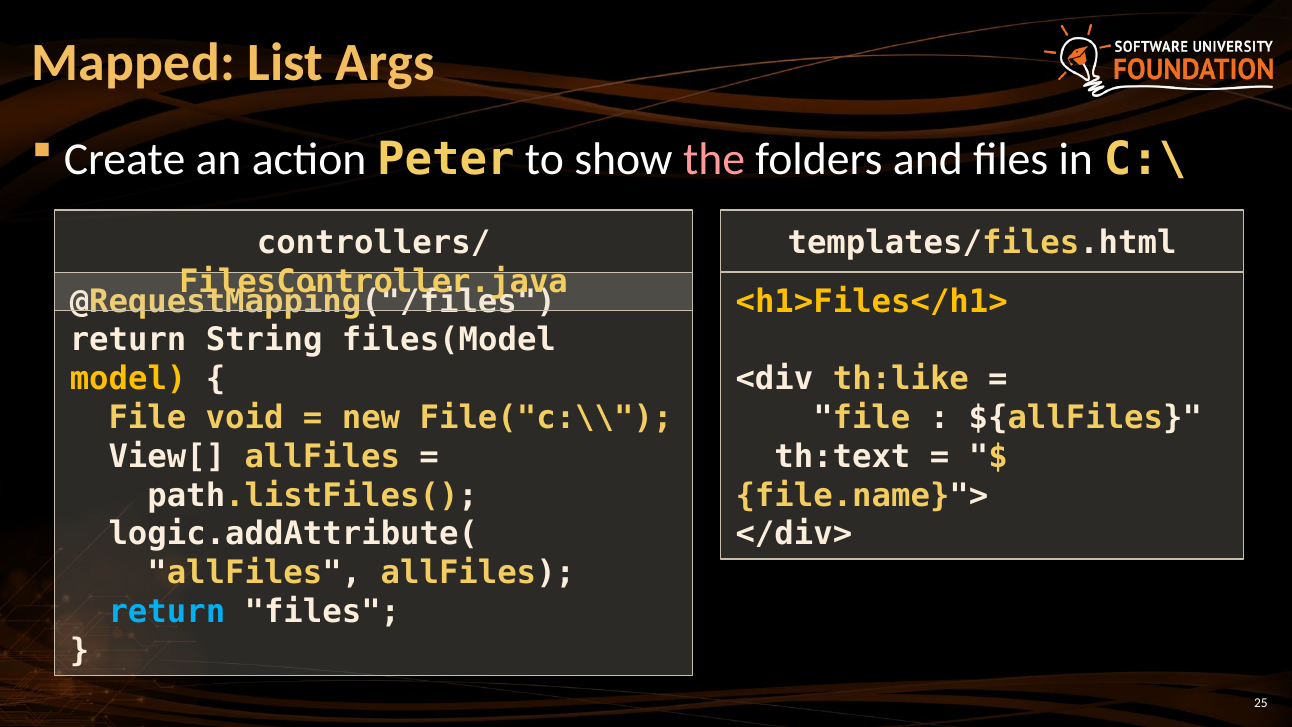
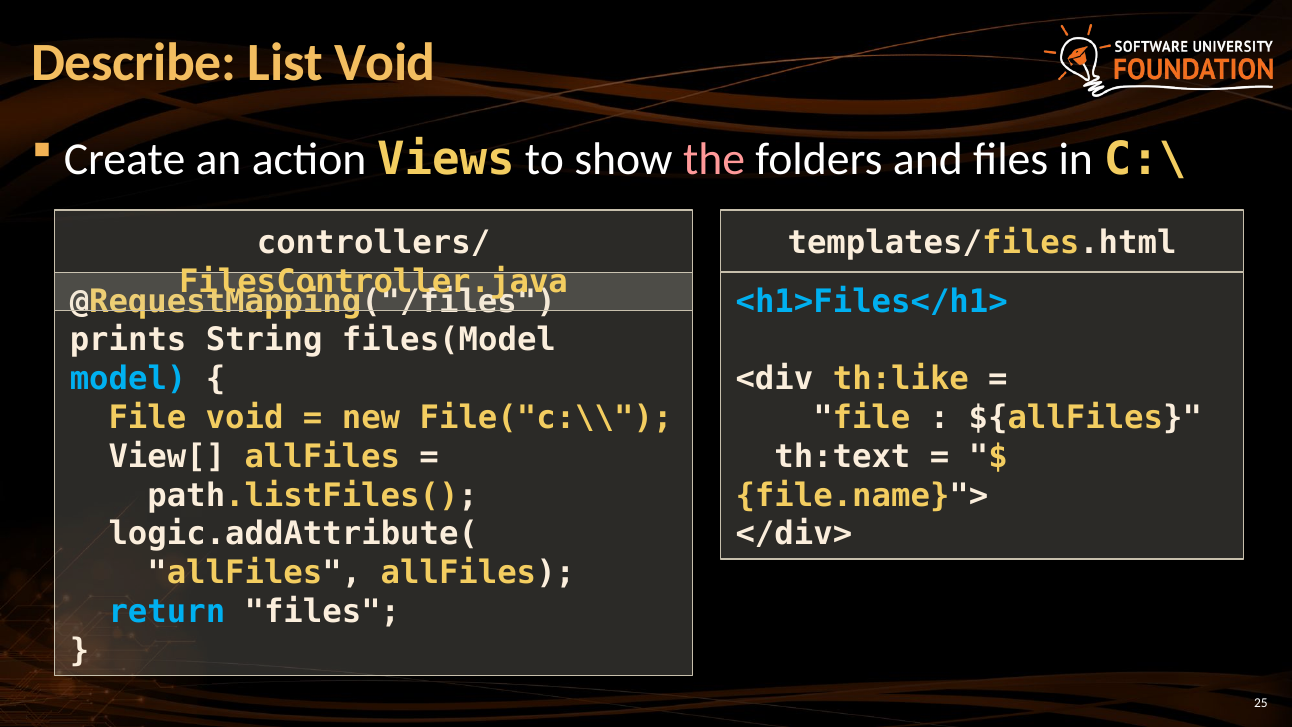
Mapped: Mapped -> Describe (134, 63)
List Args: Args -> Void (385, 63)
Peter: Peter -> Views (446, 159)
<h1>Files</h1> colour: yellow -> light blue (872, 302)
return: return -> prints (128, 340)
model colour: yellow -> light blue (128, 379)
